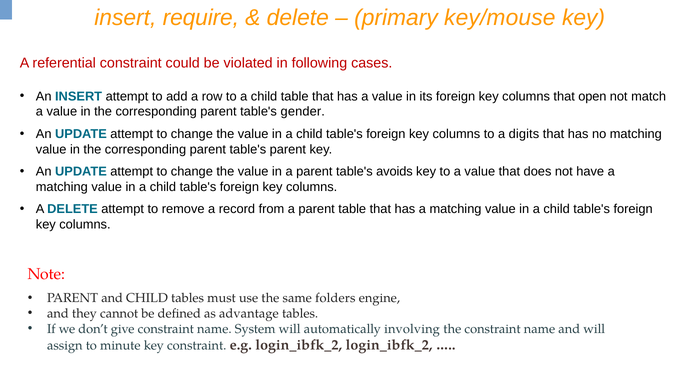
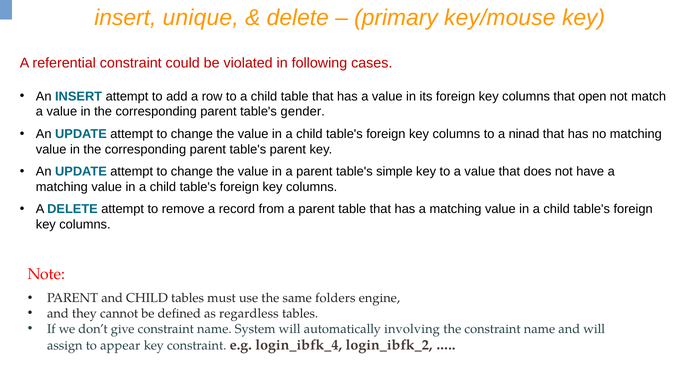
require: require -> unique (201, 18)
digits: digits -> ninad (524, 134)
avoids: avoids -> simple (394, 171)
advantage: advantage -> regardless (249, 313)
minute: minute -> appear (120, 345)
e.g login_ibfk_2: login_ibfk_2 -> login_ibfk_4 (299, 345)
